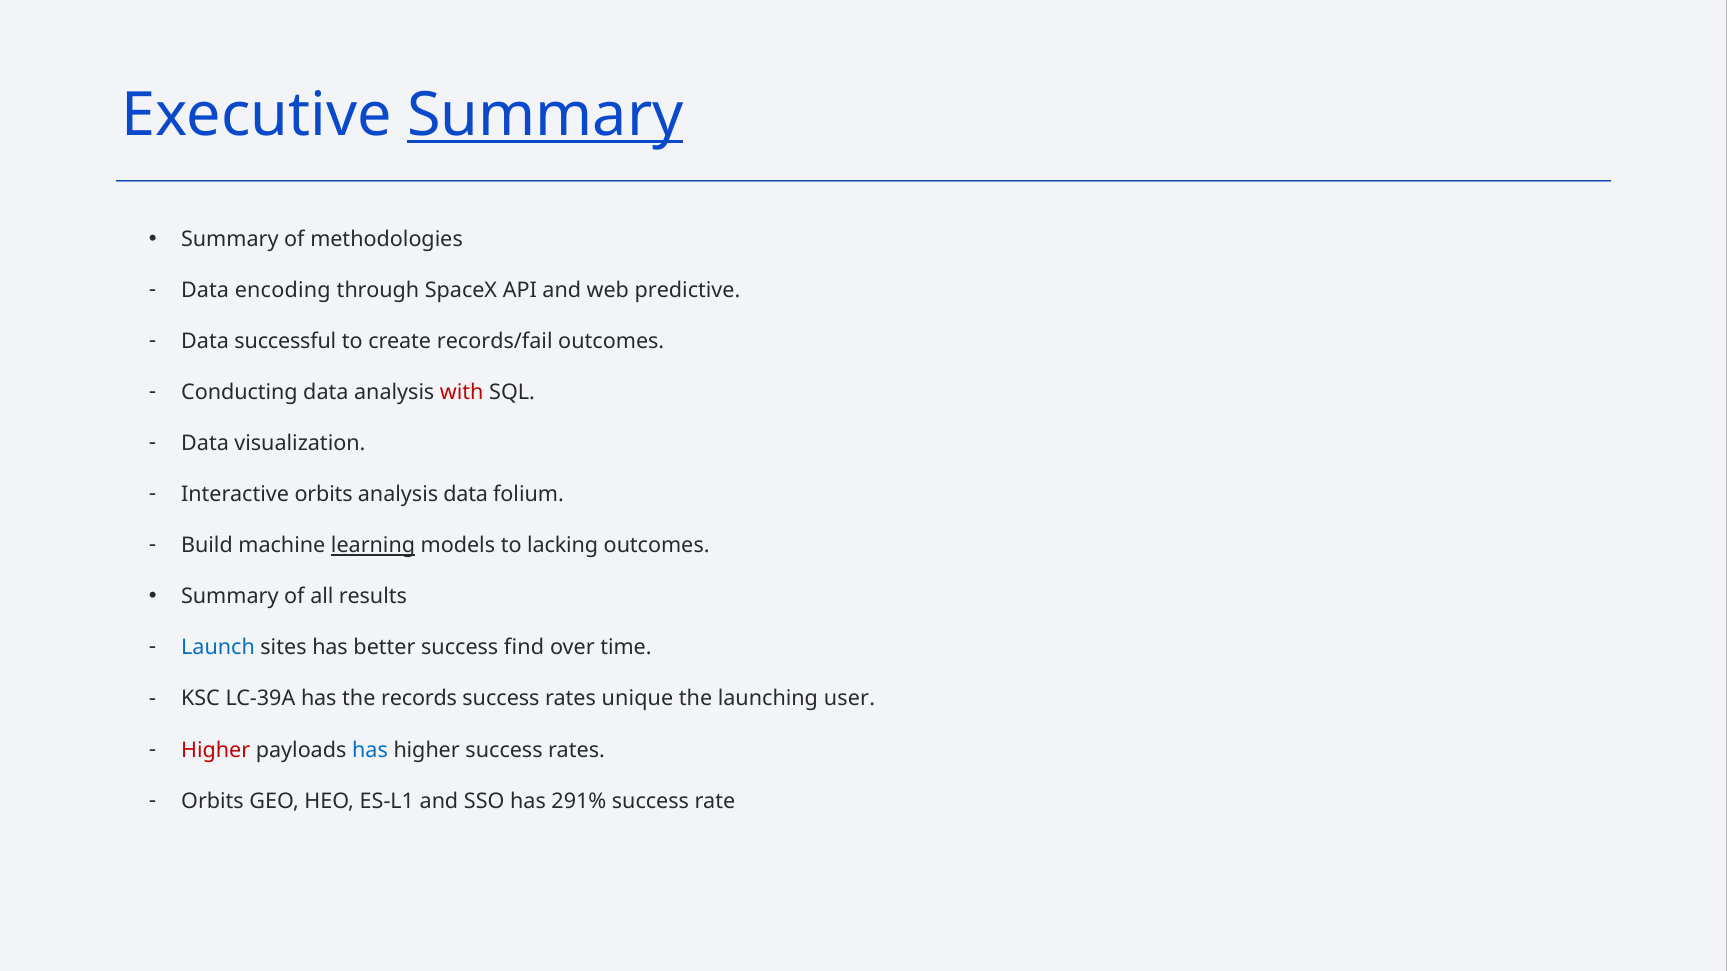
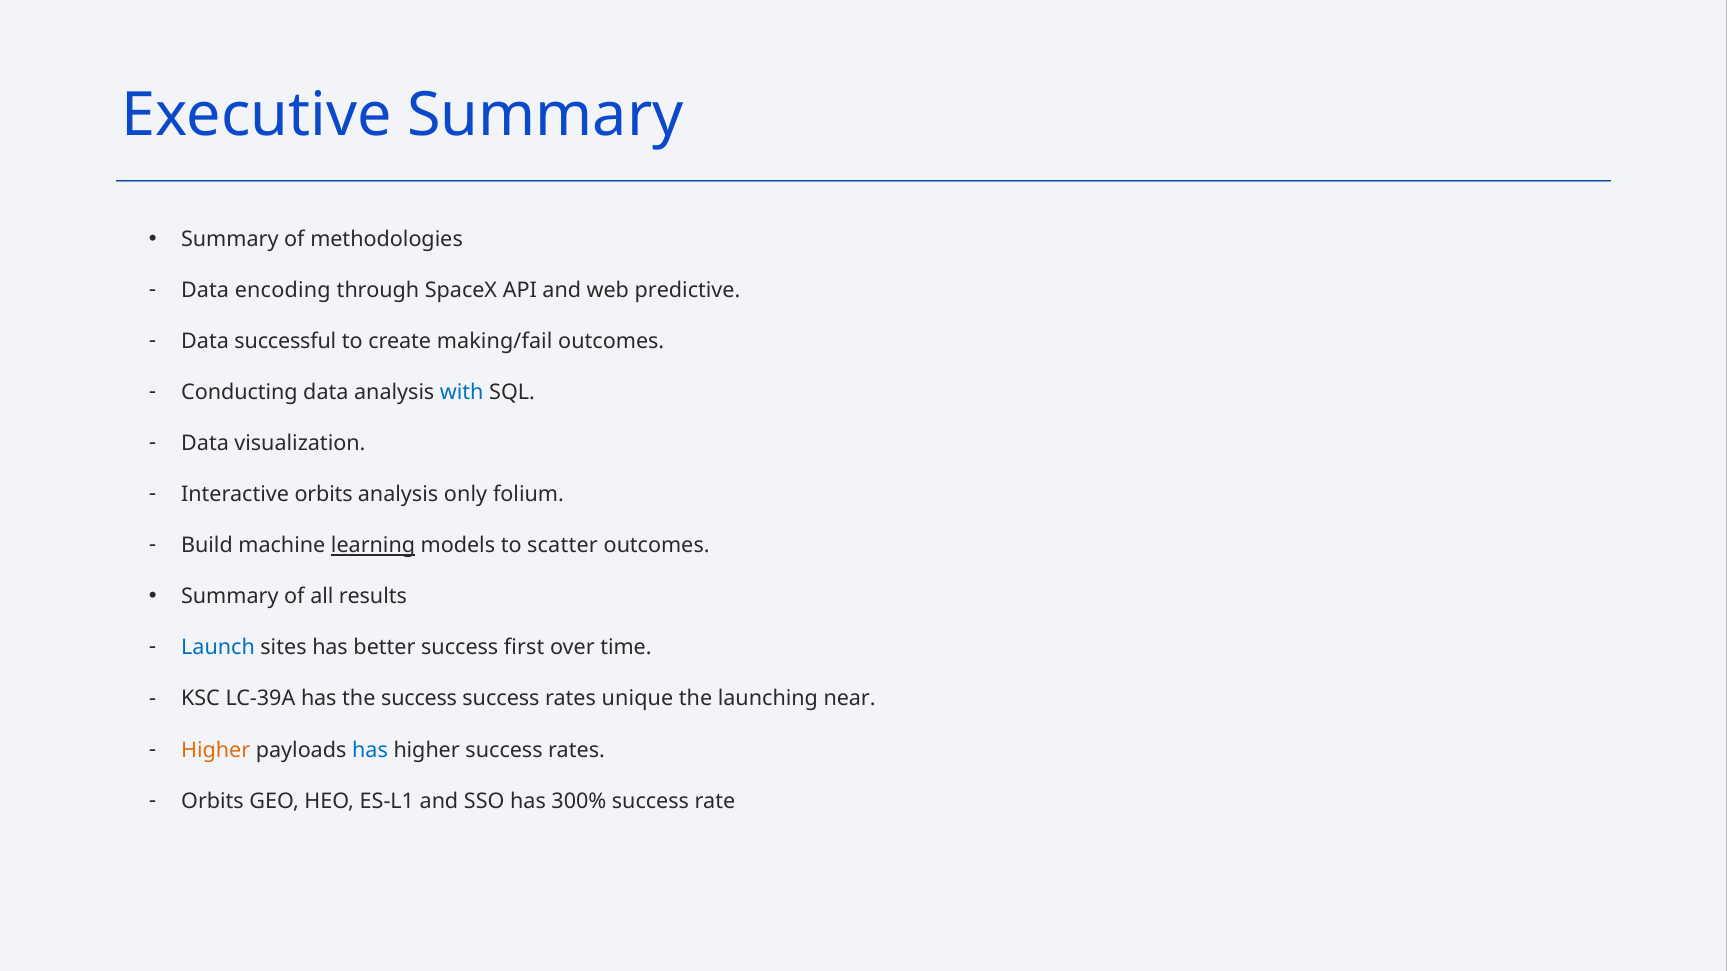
Summary underline: present -> none (545, 115)
records/fail: records/fail -> making/fail (495, 341)
with colour: red -> blue (462, 393)
analysis data: data -> only (466, 495)
lacking: lacking -> scatter (562, 546)
find: find -> first (524, 648)
the records: records -> success (419, 699)
user: user -> near (850, 699)
Higher colour: red -> orange (216, 750)
291%: 291% -> 300% (579, 801)
